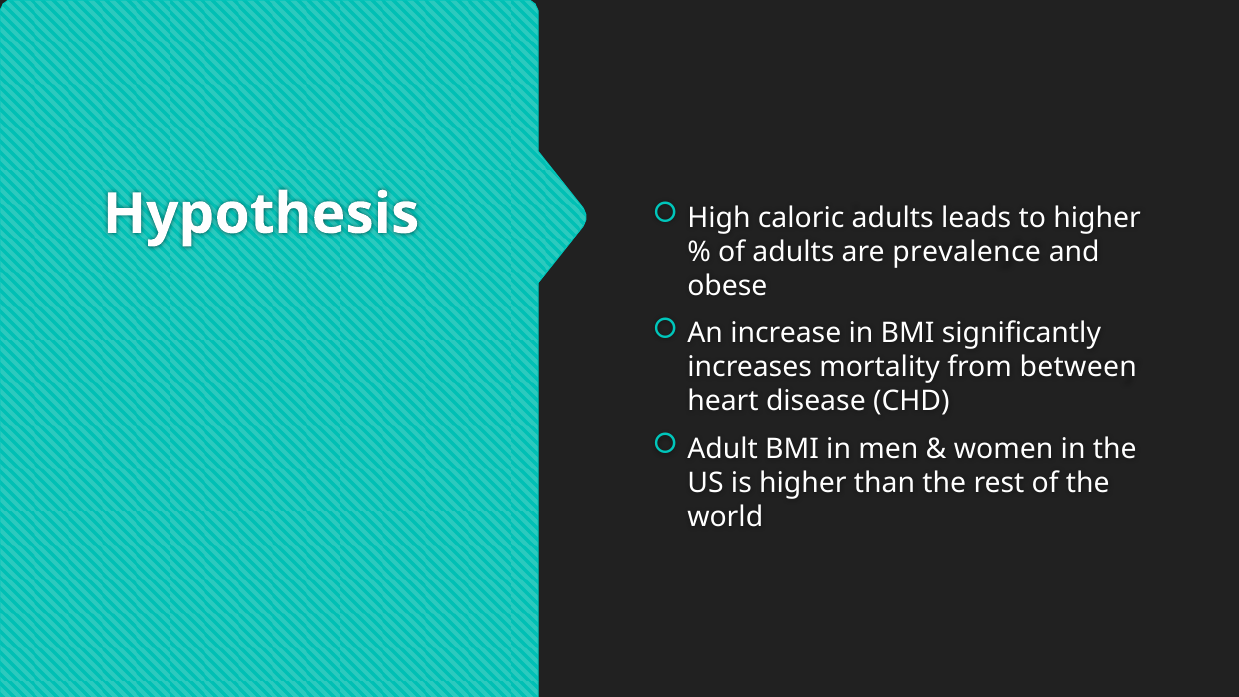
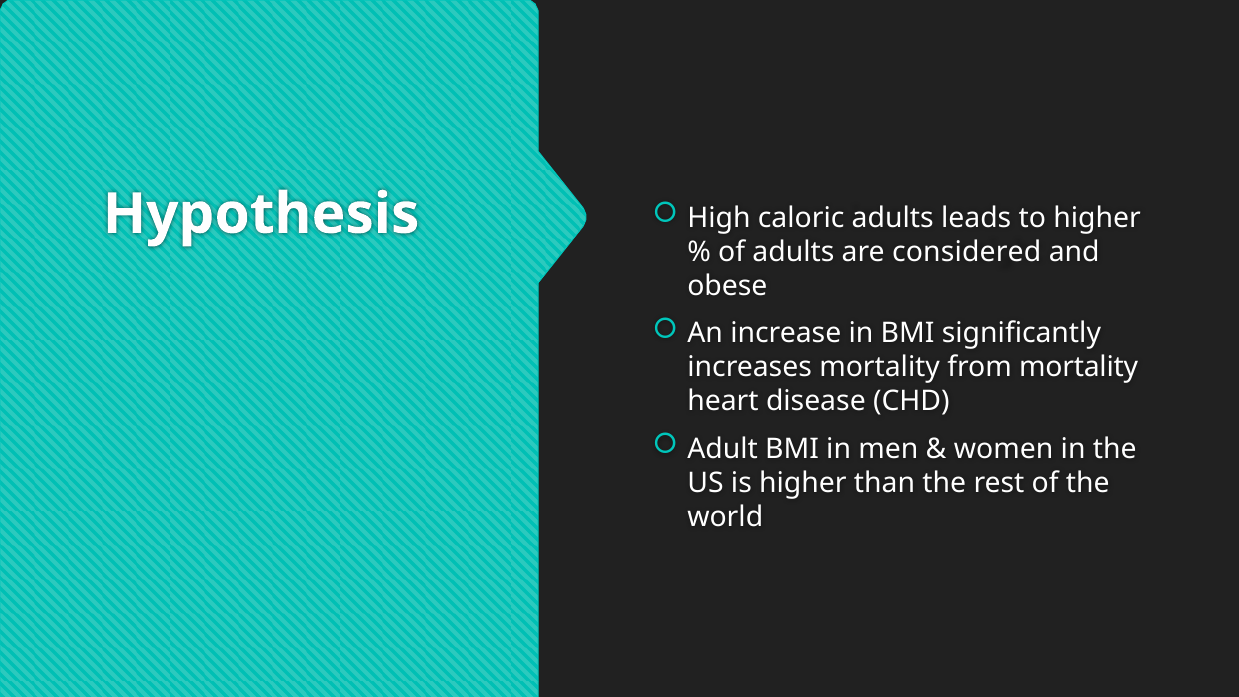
prevalence: prevalence -> considered (967, 252)
from between: between -> mortality (1079, 367)
